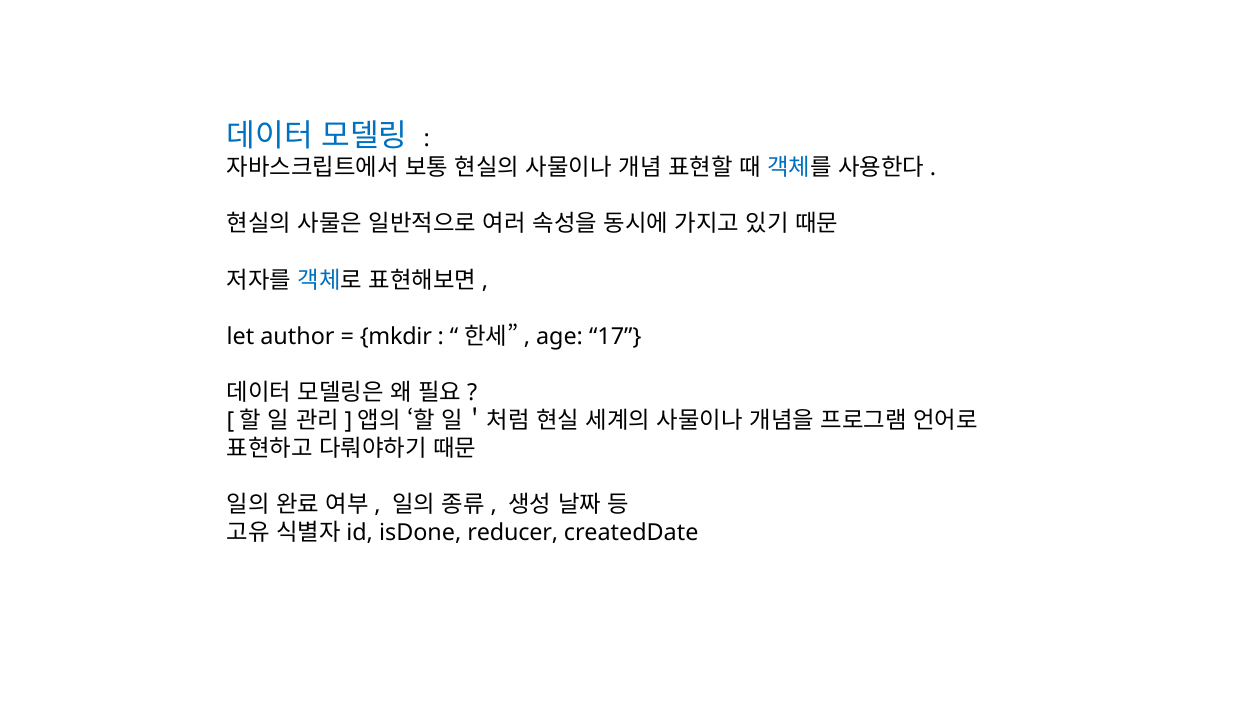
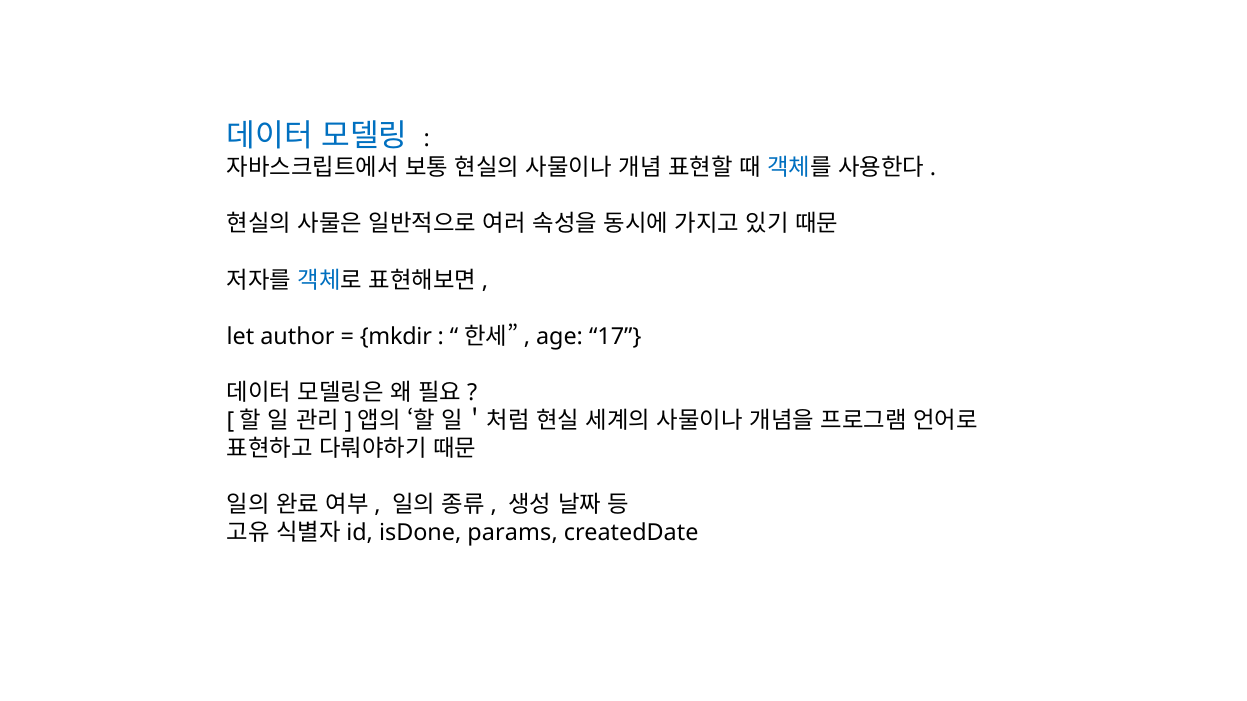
reducer: reducer -> params (513, 533)
